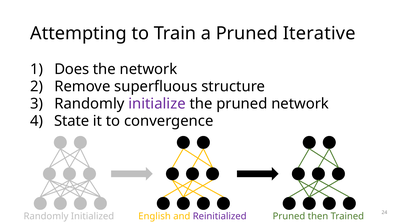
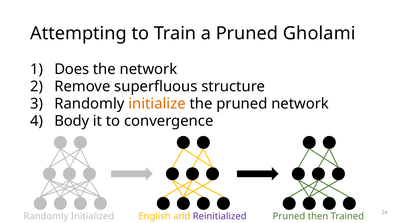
Iterative: Iterative -> Gholami (319, 33)
initialize colour: purple -> orange (157, 104)
State: State -> Body (72, 121)
